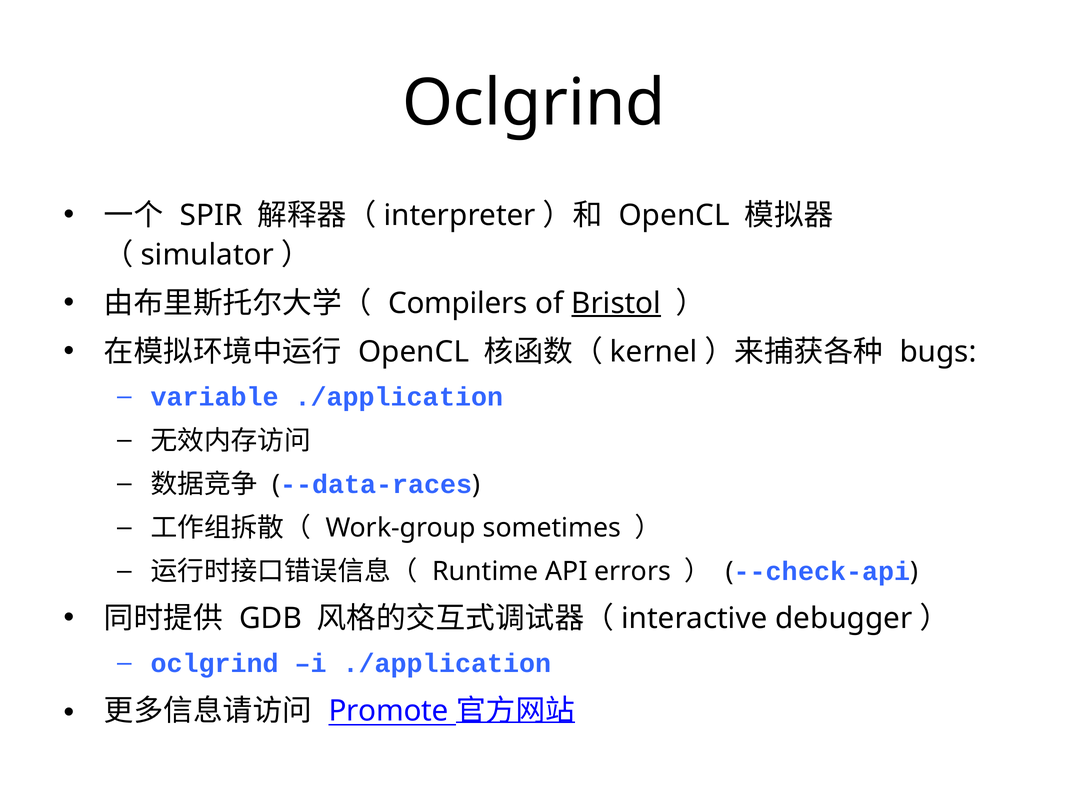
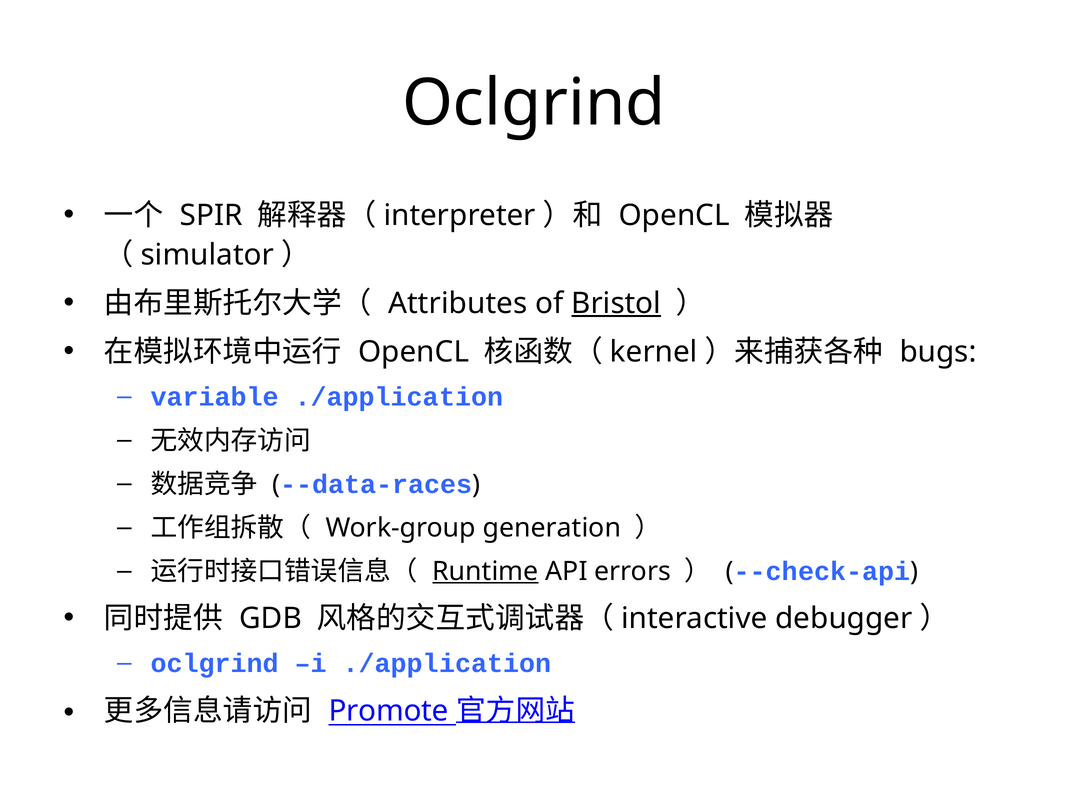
Compilers: Compilers -> Attributes (458, 303)
sometimes: sometimes -> generation (552, 528)
Runtime underline: none -> present (485, 571)
